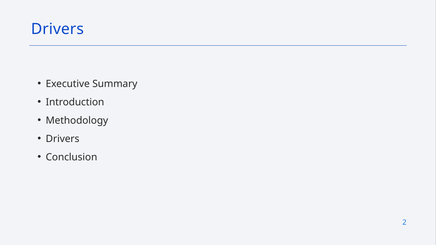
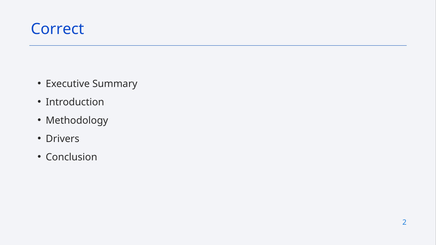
Drivers: Drivers -> Correct (57, 29)
